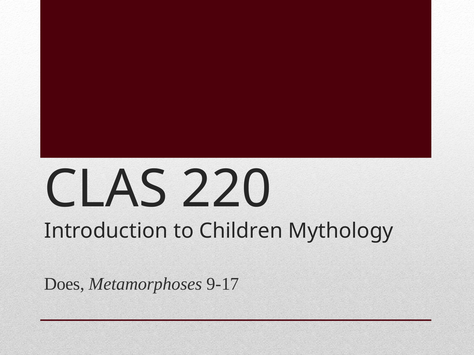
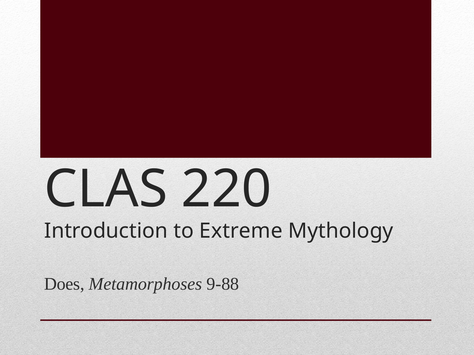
Children: Children -> Extreme (241, 231)
9-17: 9-17 -> 9-88 (223, 284)
